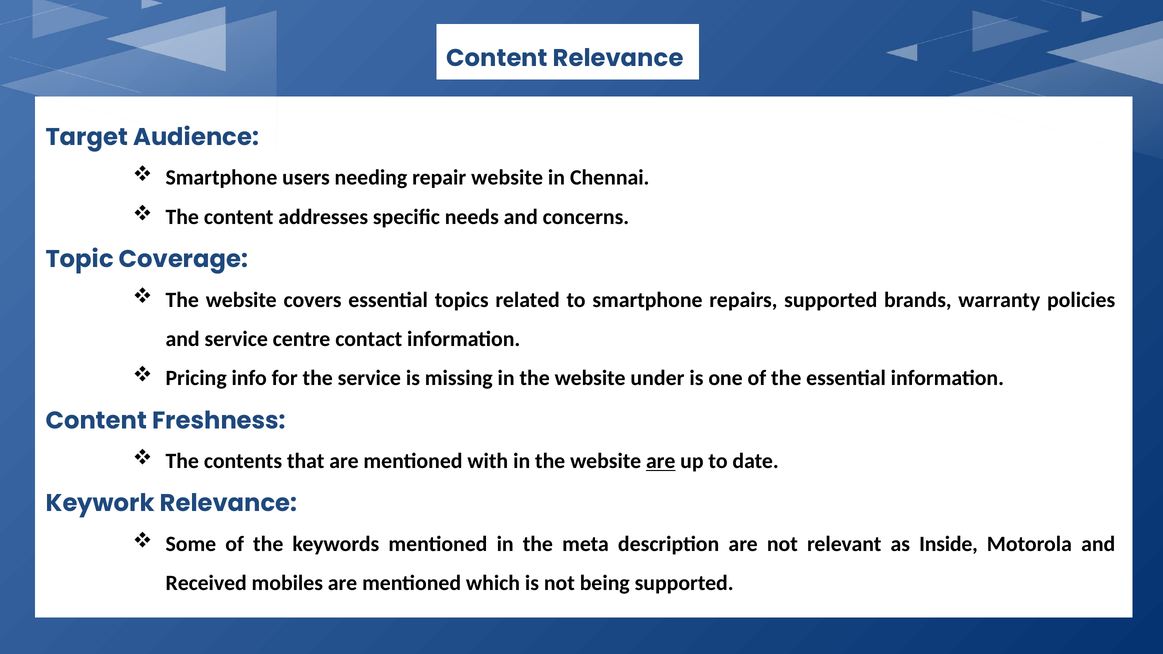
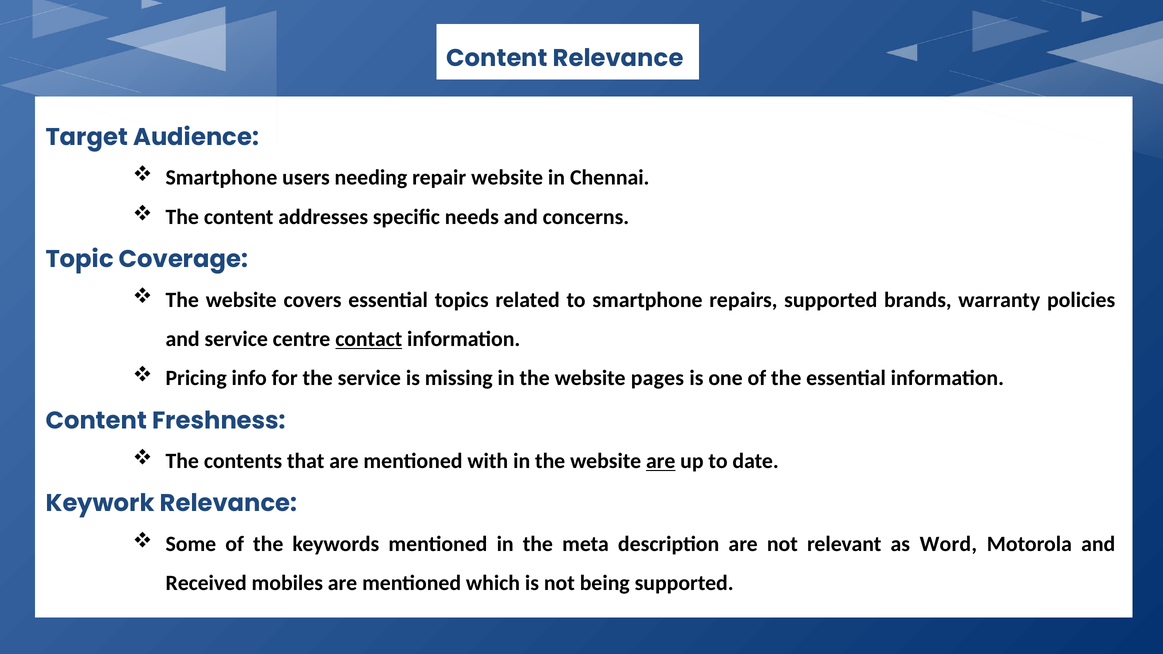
contact underline: none -> present (369, 339)
under: under -> pages (657, 378)
Inside: Inside -> Word (948, 544)
